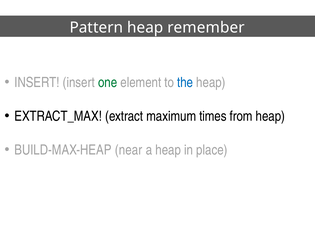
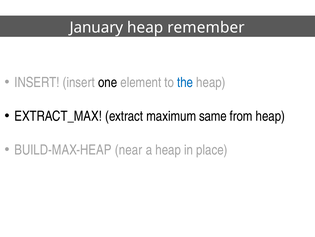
Pattern: Pattern -> January (96, 27)
one colour: green -> black (108, 82)
times: times -> same (213, 116)
